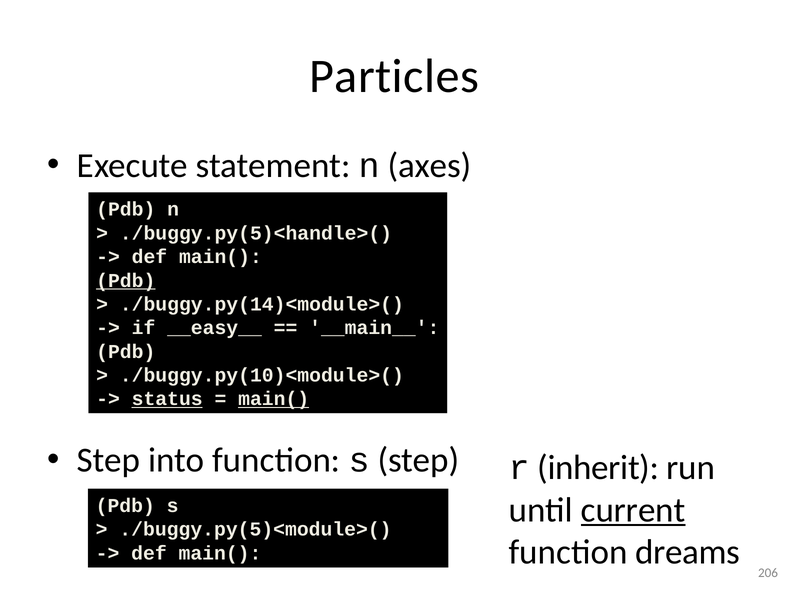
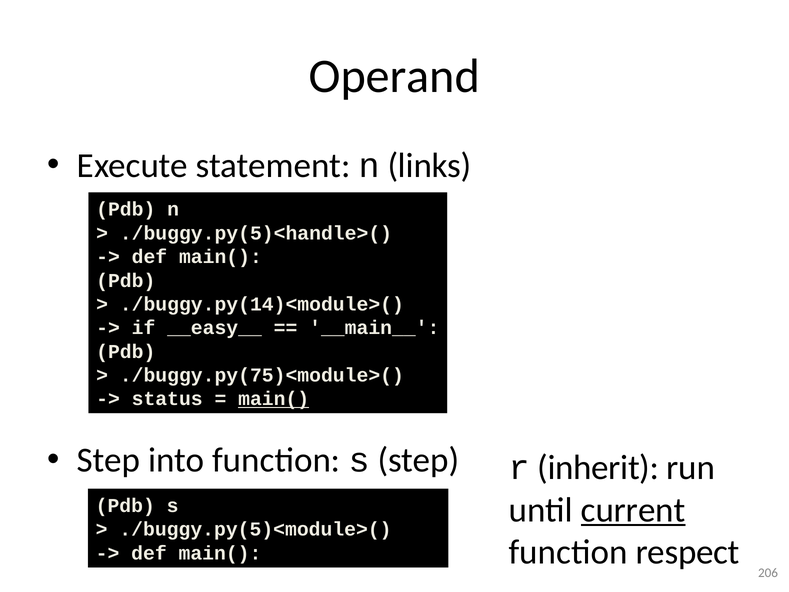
Particles: Particles -> Operand (394, 76)
axes: axes -> links (430, 166)
Pdb underline: present -> none (126, 280)
./buggy.py(10)<module>(: ./buggy.py(10)<module>( -> ./buggy.py(75)<module>( (262, 375)
status underline: present -> none (167, 399)
dreams: dreams -> respect (688, 552)
